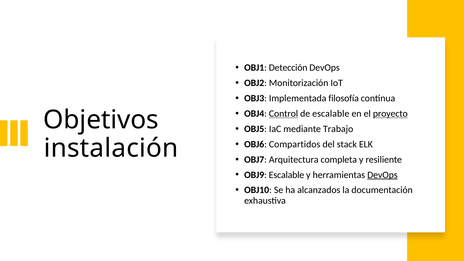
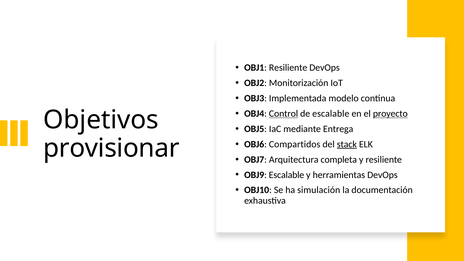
OBJ1 Detección: Detección -> Resiliente (288, 68)
filosofía: filosofía -> modelo (344, 98)
Trabajo: Trabajo -> Entrega (338, 129)
stack underline: none -> present (347, 144)
instalación: instalación -> provisionar (111, 148)
DevOps underline: present -> none (382, 175)
alcanzados: alcanzados -> simulación (319, 190)
